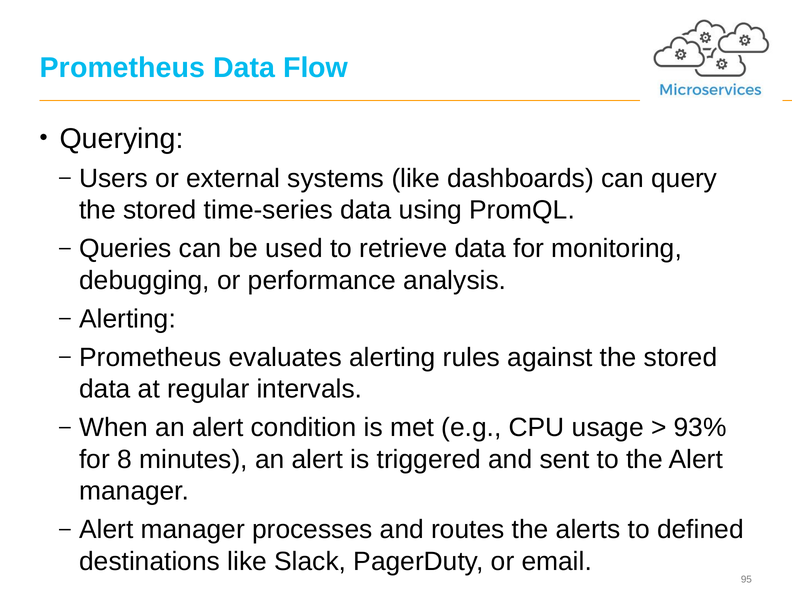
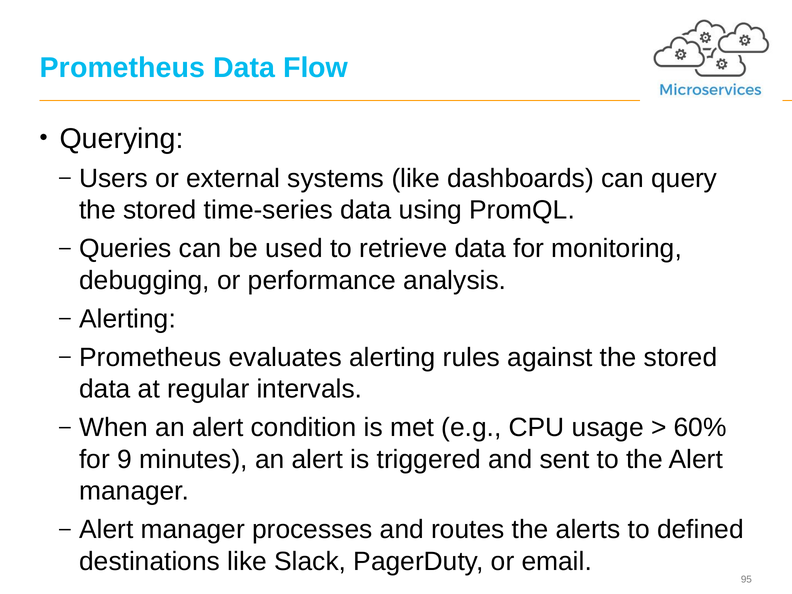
93%: 93% -> 60% (700, 428)
8: 8 -> 9 (125, 459)
